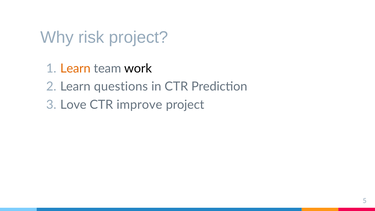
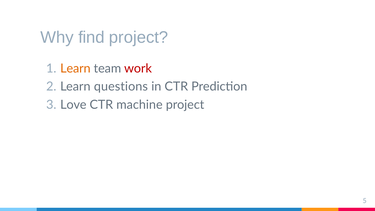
risk: risk -> find (91, 37)
work colour: black -> red (138, 68)
improve: improve -> machine (139, 105)
